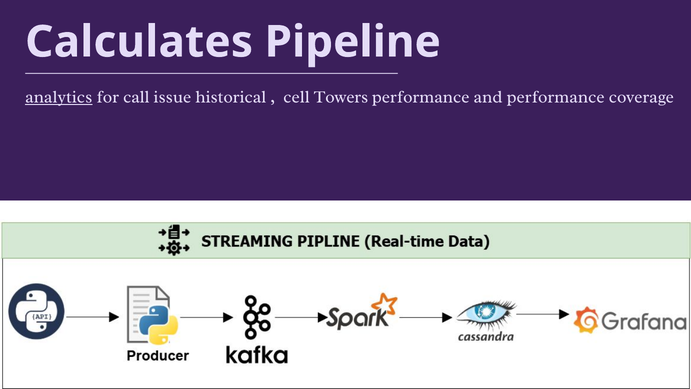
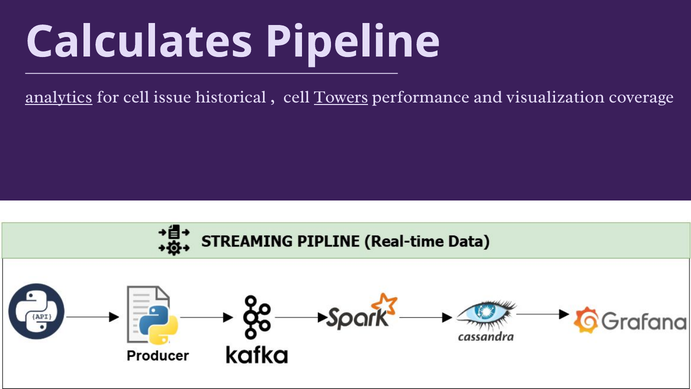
for call: call -> cell (136, 97)
Towers underline: none -> present (341, 97)
and performance: performance -> visualization (556, 97)
